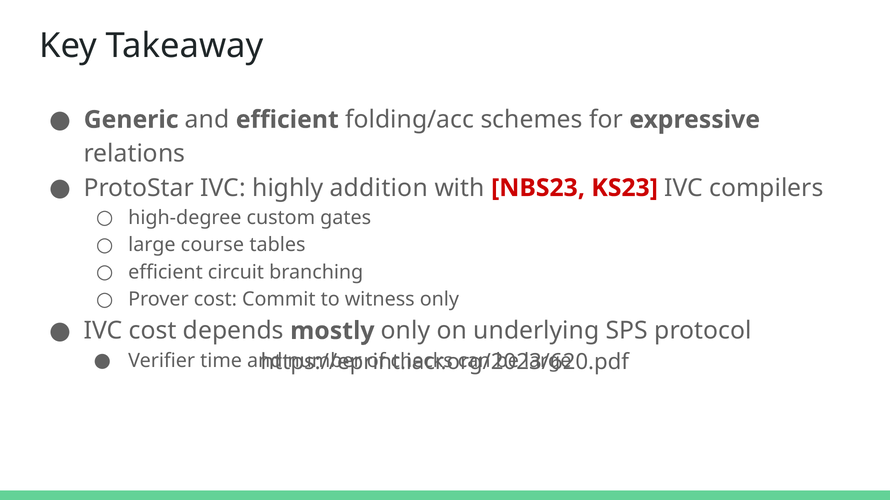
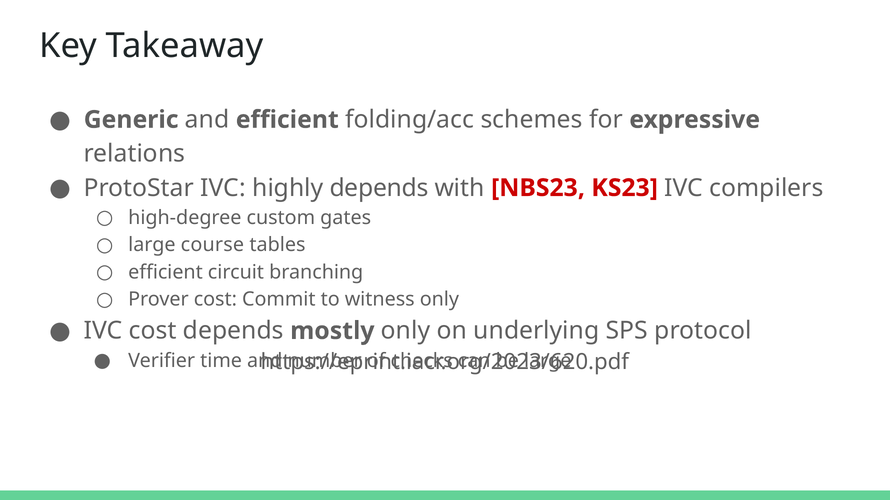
highly addition: addition -> depends (379, 188)
